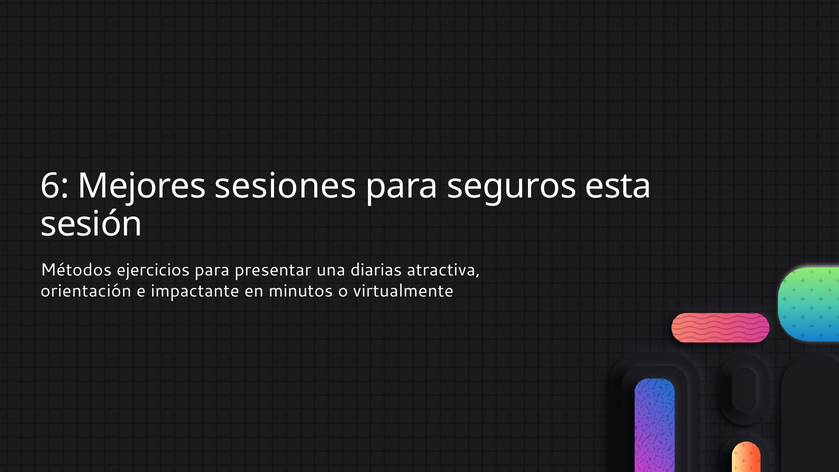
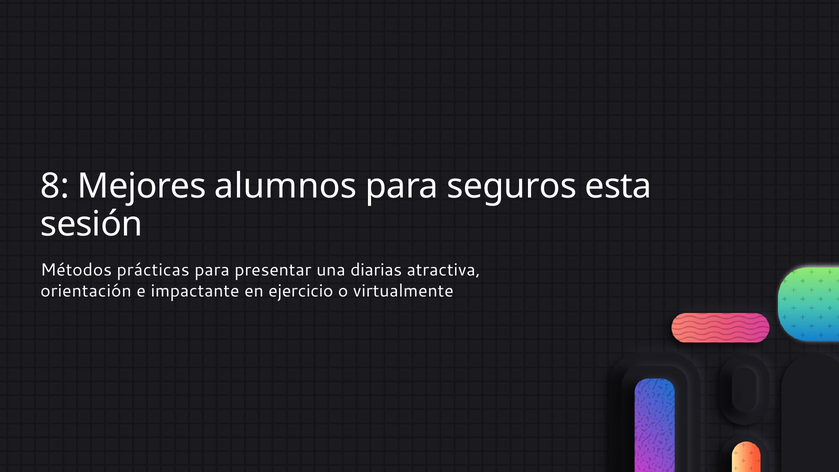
6: 6 -> 8 (55, 186)
sesiones: sesiones -> alumnos (286, 186)
ejercicios: ejercicios -> prácticas (153, 270)
minutos: minutos -> ejercicio (301, 291)
